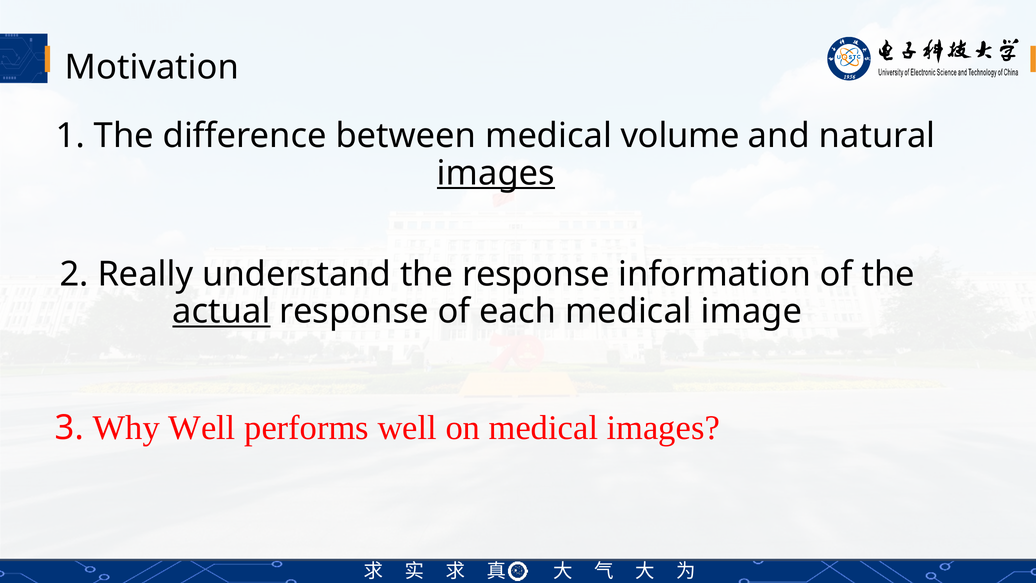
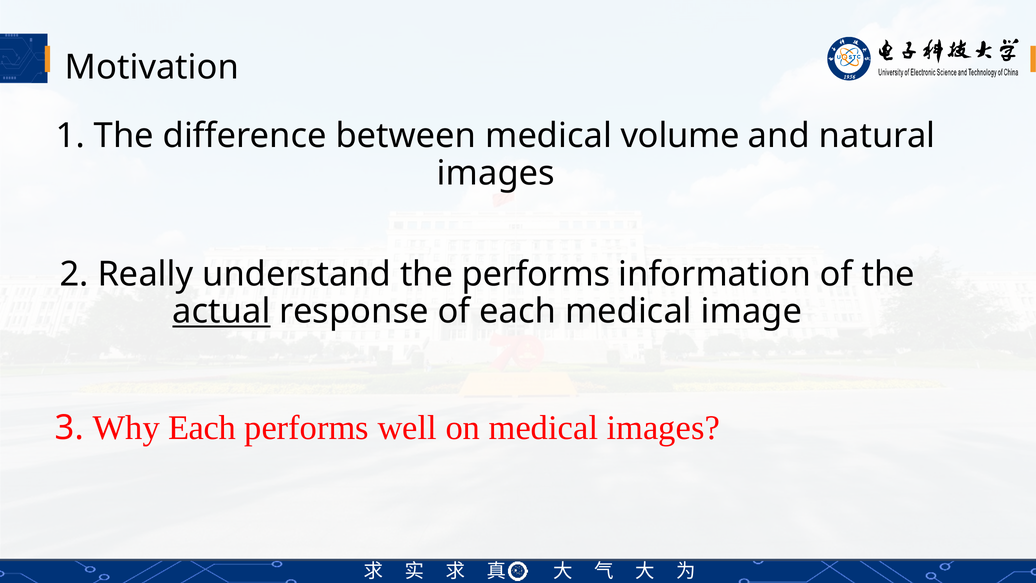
images underline: present -> none (496, 173)
the response: response -> performs (536, 274)
Why Well: Well -> Each (202, 427)
